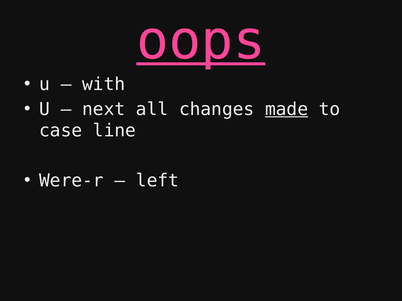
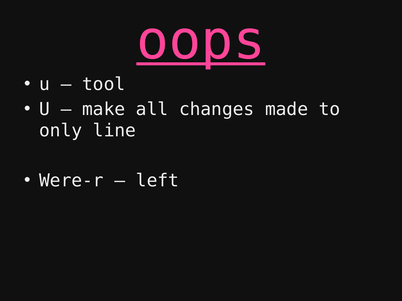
with: with -> tool (104, 84)
next: next -> make (104, 109)
made underline: present -> none (287, 109)
case: case -> only (61, 131)
